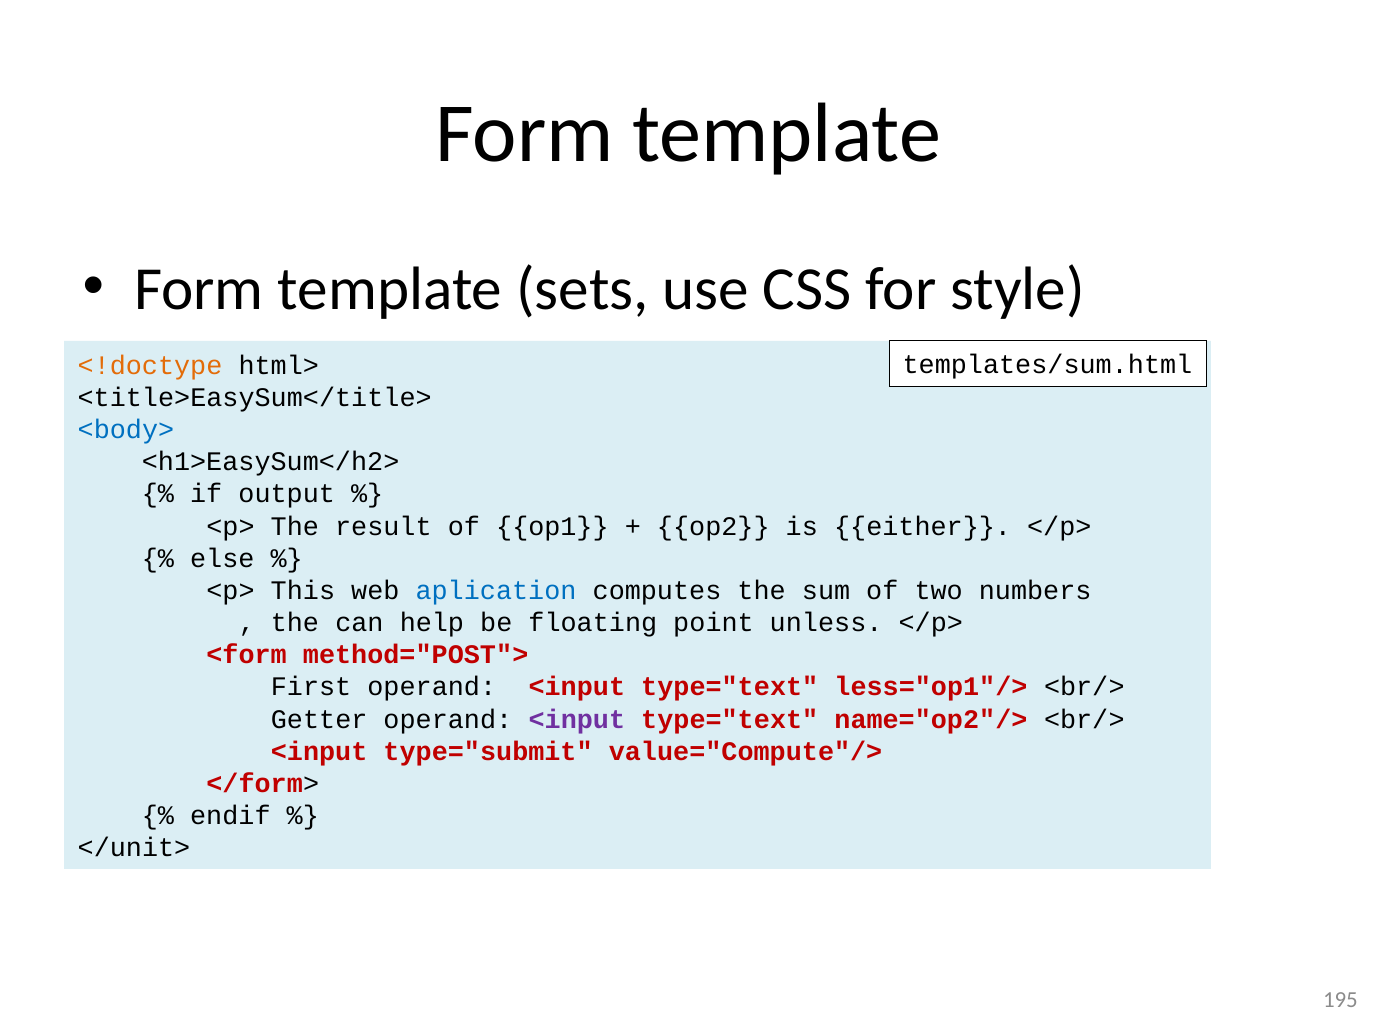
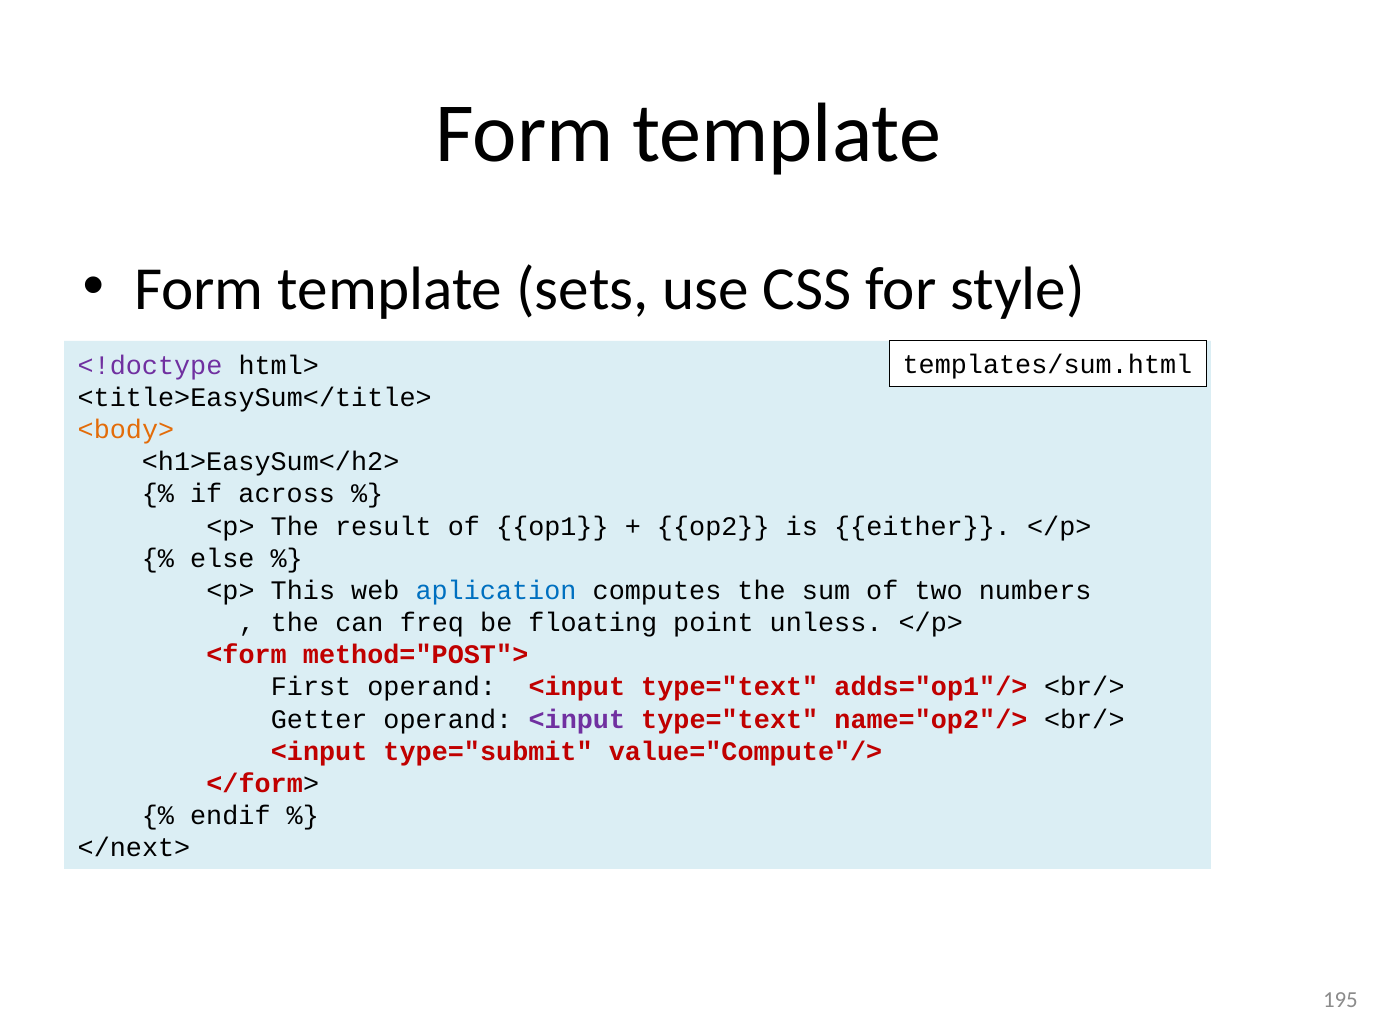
<!doctype colour: orange -> purple (150, 365)
<body> colour: blue -> orange (126, 430)
output: output -> across (287, 494)
help: help -> freq (432, 623)
less="op1"/>: less="op1"/> -> adds="op1"/> (931, 687)
</unit>: </unit> -> </next> (134, 848)
